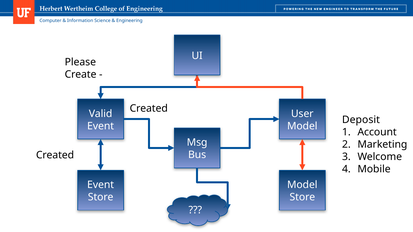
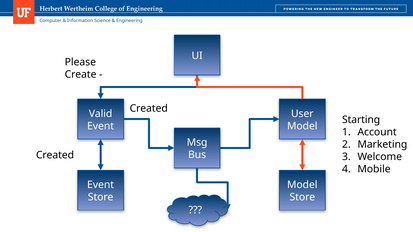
Deposit: Deposit -> Starting (361, 120)
